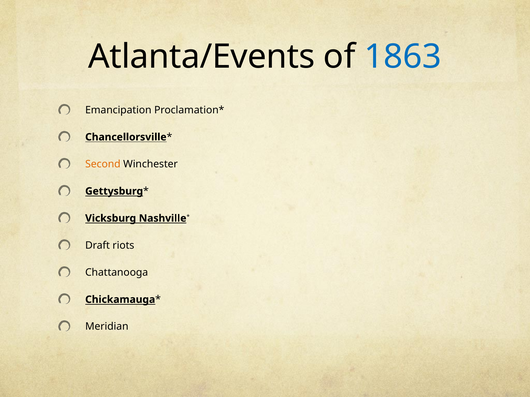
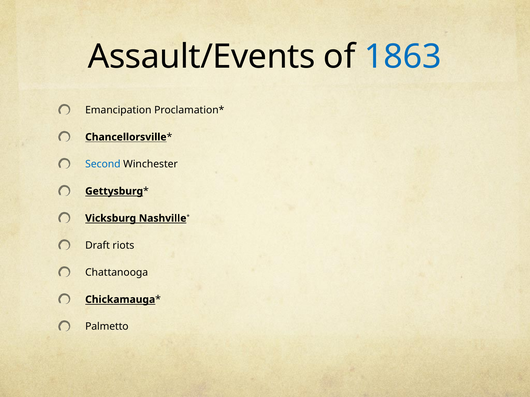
Atlanta/Events: Atlanta/Events -> Assault/Events (202, 57)
Second colour: orange -> blue (103, 164)
Meridian: Meridian -> Palmetto (107, 327)
